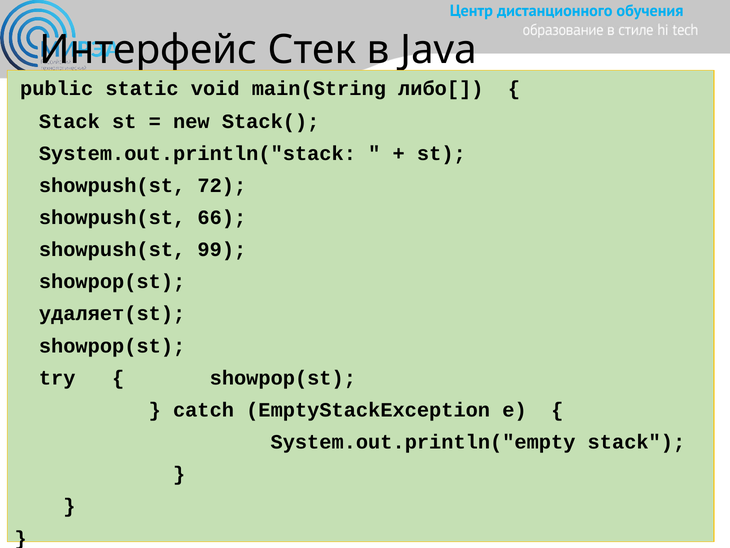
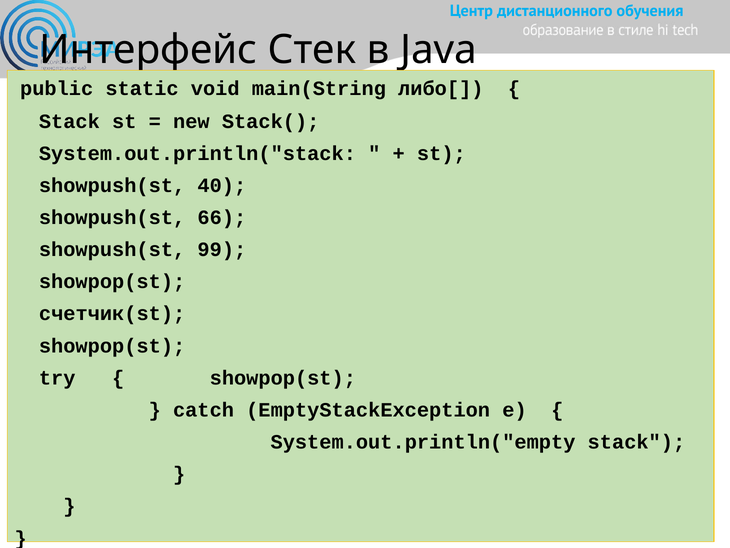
72: 72 -> 40 (222, 185)
удаляет(st: удаляет(st -> счетчик(st (112, 313)
